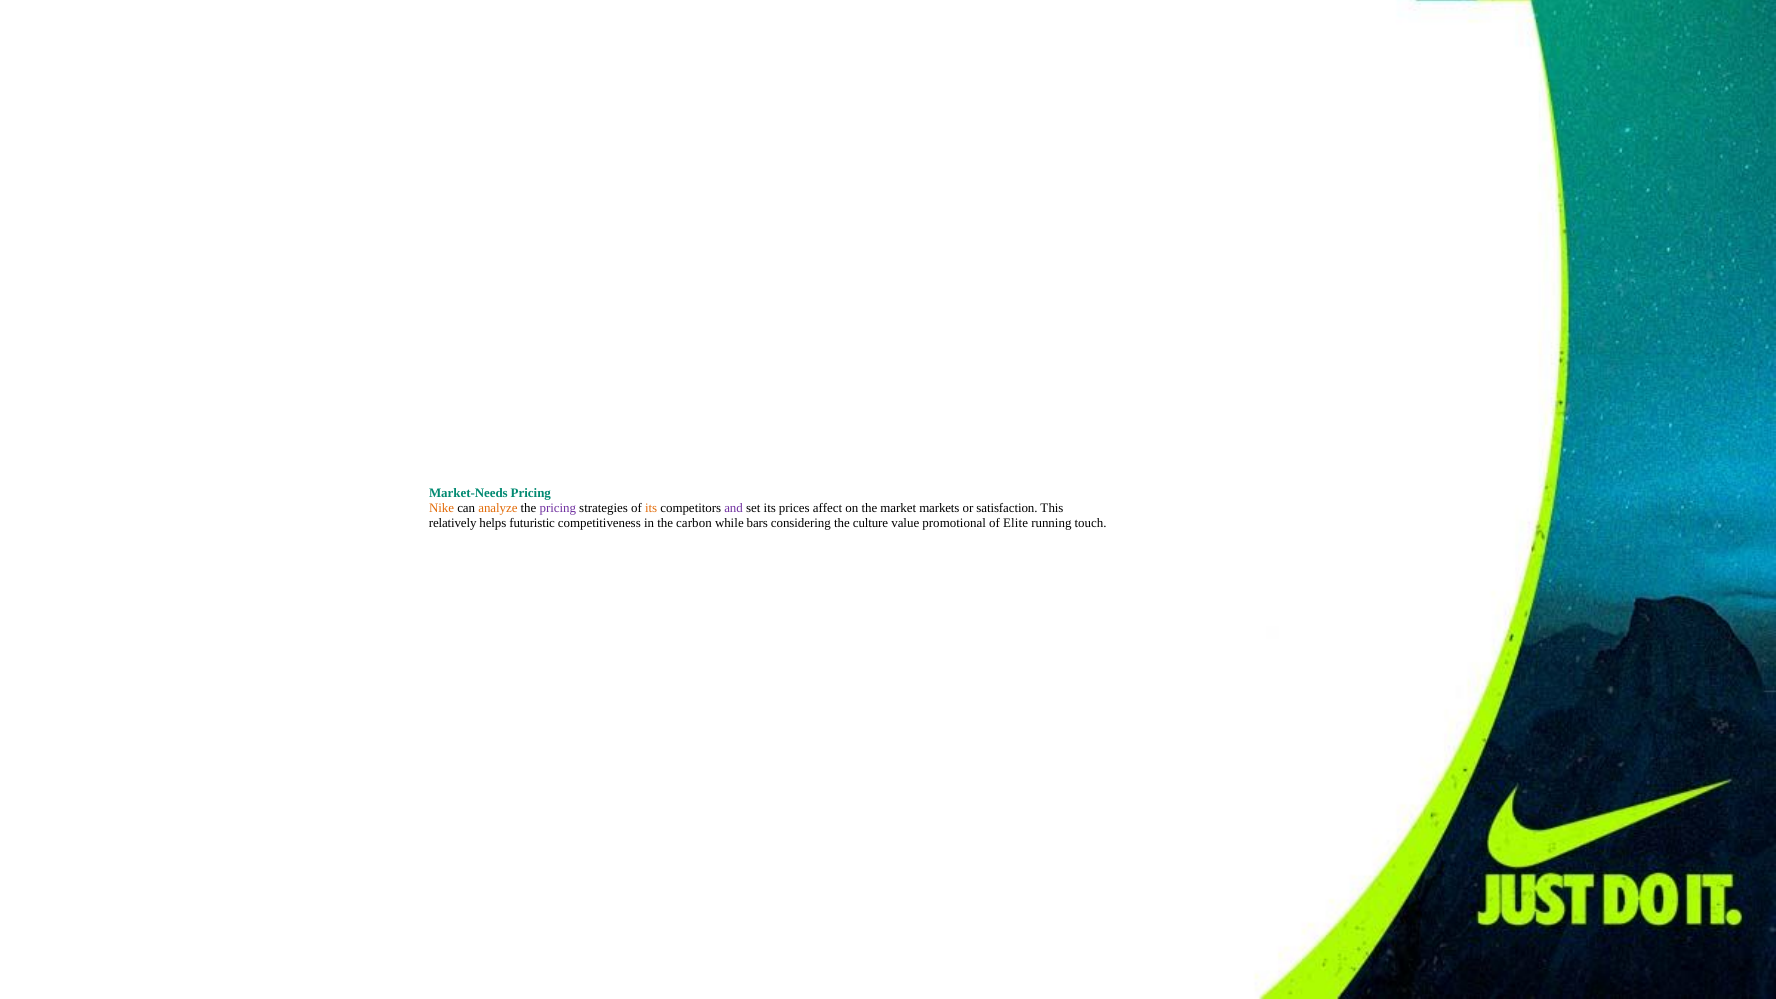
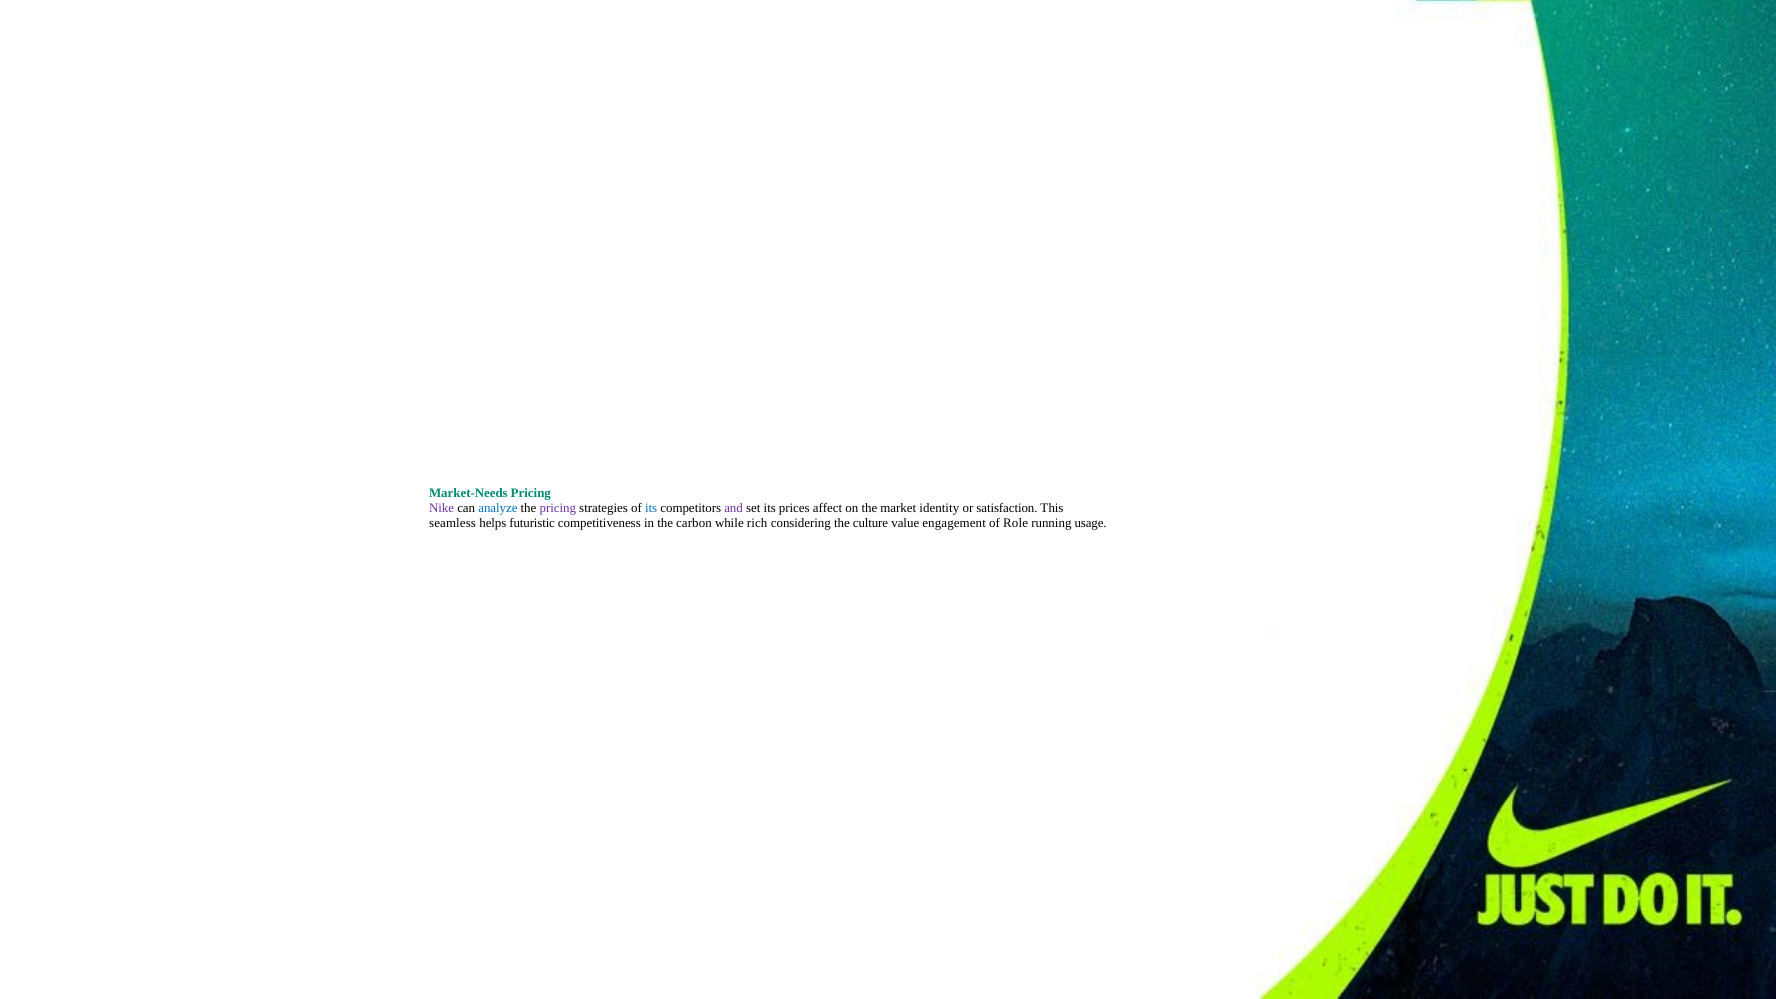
Nike colour: orange -> purple (442, 508)
analyze colour: orange -> blue (498, 508)
its colour: orange -> blue (651, 508)
markets: markets -> identity (939, 508)
relatively: relatively -> seamless (453, 523)
bars: bars -> rich (757, 523)
promotional: promotional -> engagement (954, 523)
Elite: Elite -> Role (1016, 523)
touch: touch -> usage (1091, 523)
